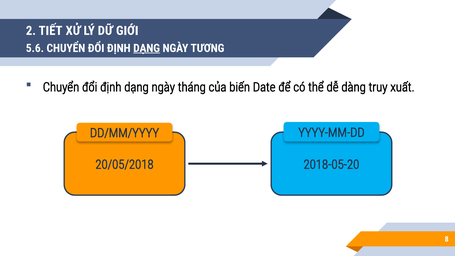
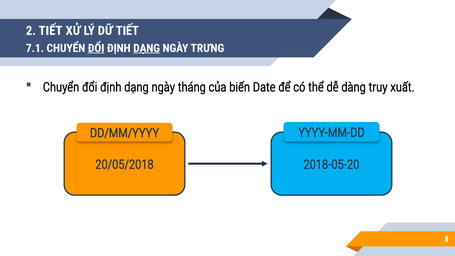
DỮ GIỚI: GIỚI -> TIẾT (127, 31)
5.6: 5.6 -> 7.1 (35, 48)
ĐỔI underline: none -> present (96, 48)
TƯƠNG: TƯƠNG -> TRƯNG (207, 48)
